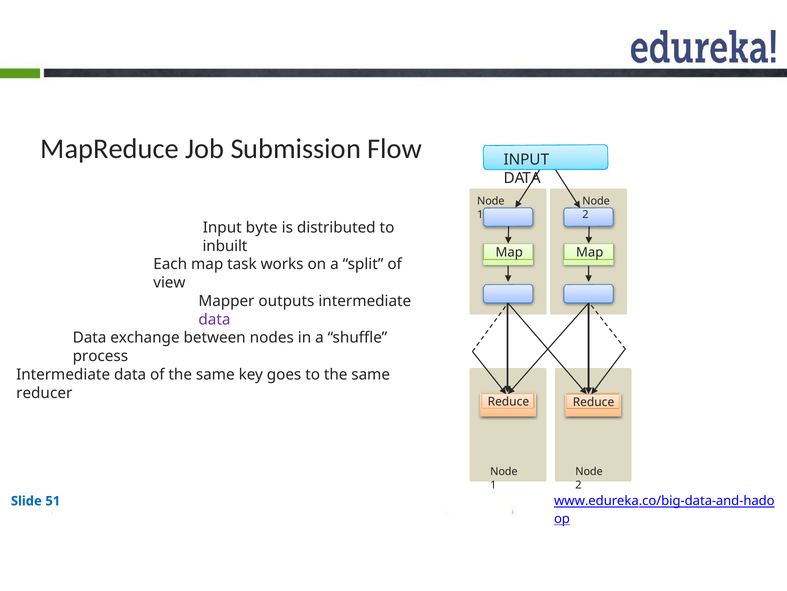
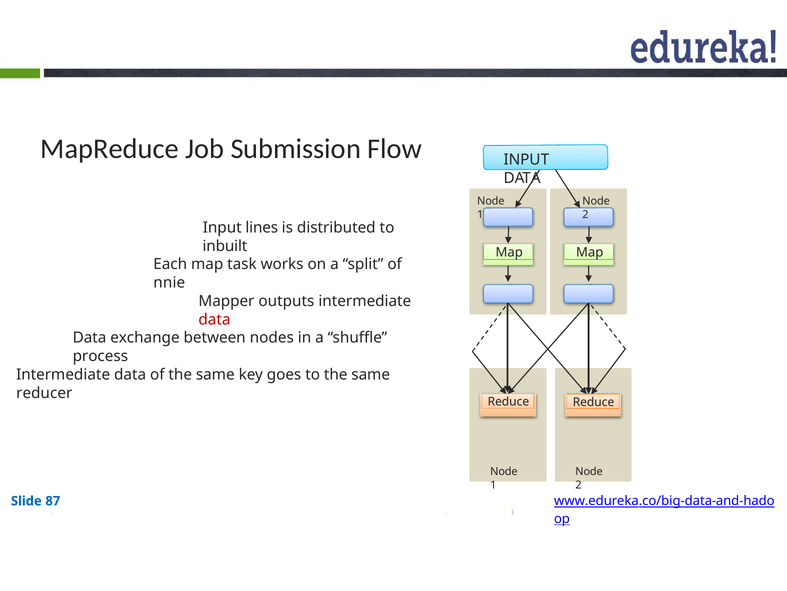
byte: byte -> lines (262, 227)
view: view -> nnie (169, 282)
data colour: purple -> red (214, 319)
51: 51 -> 87 (53, 500)
